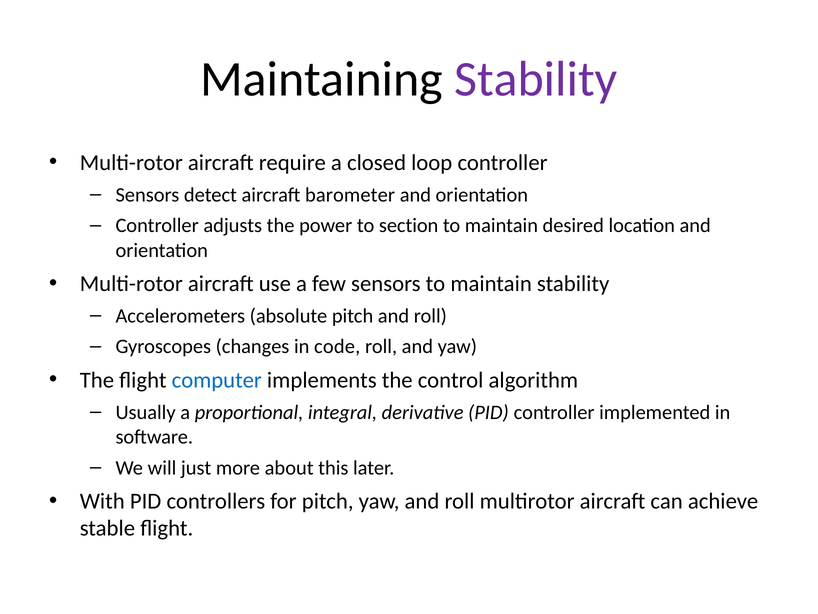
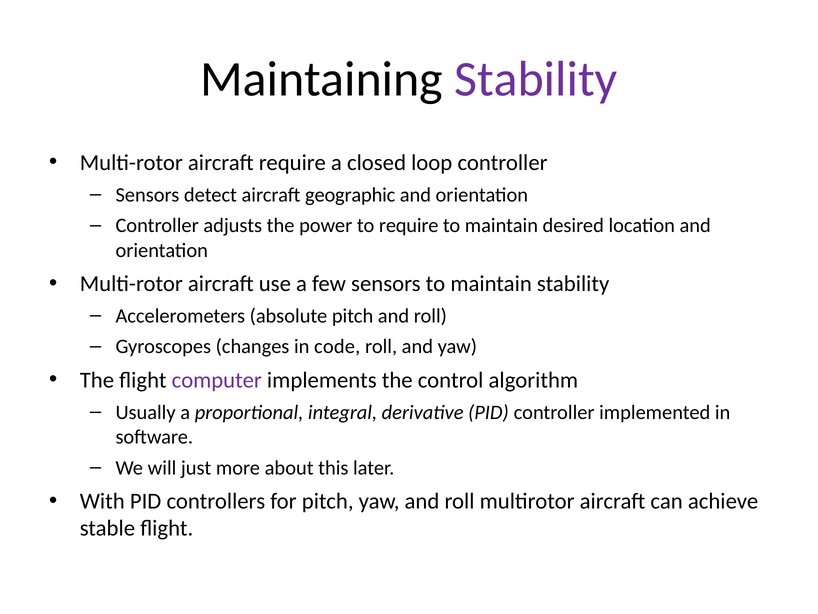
barometer: barometer -> geographic (350, 195)
to section: section -> require (409, 226)
computer colour: blue -> purple (217, 380)
